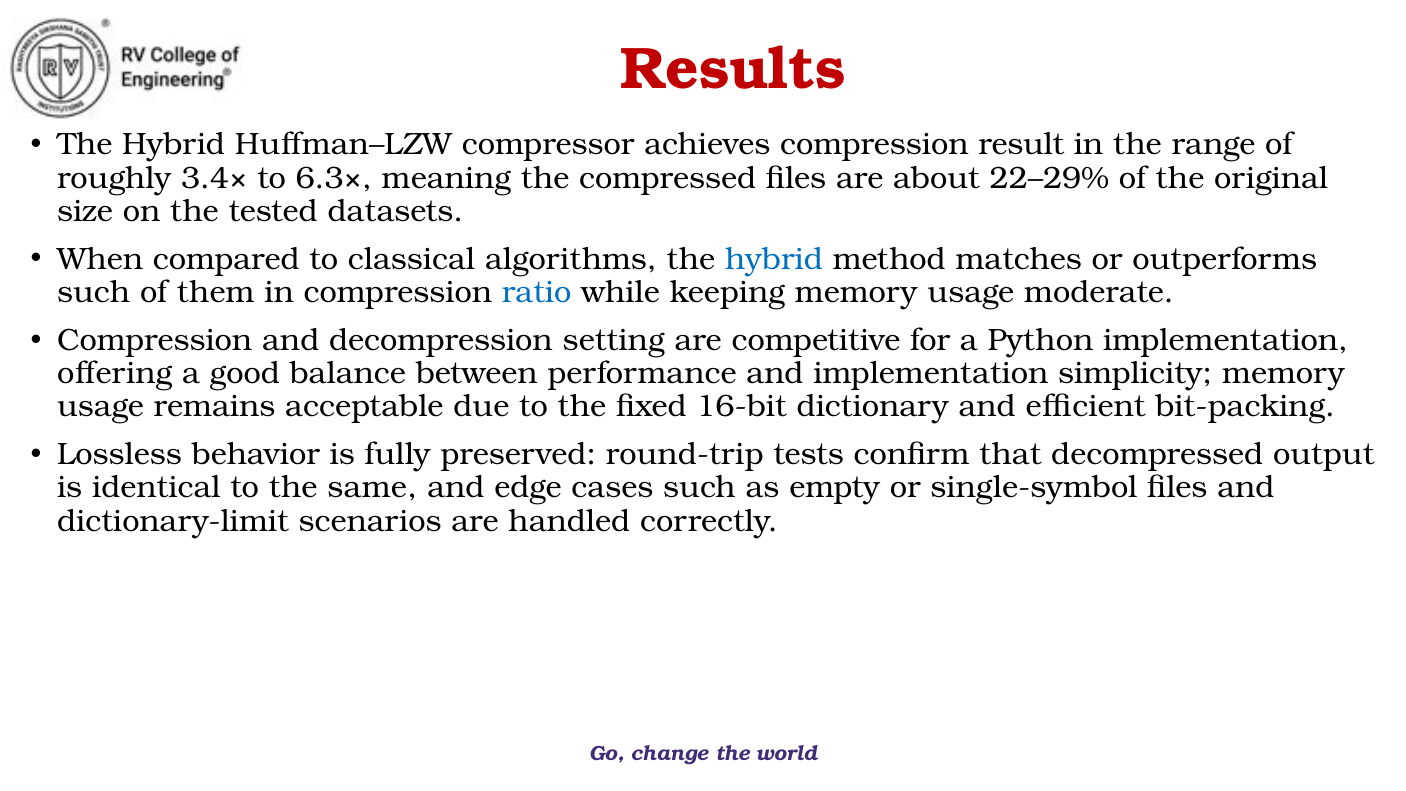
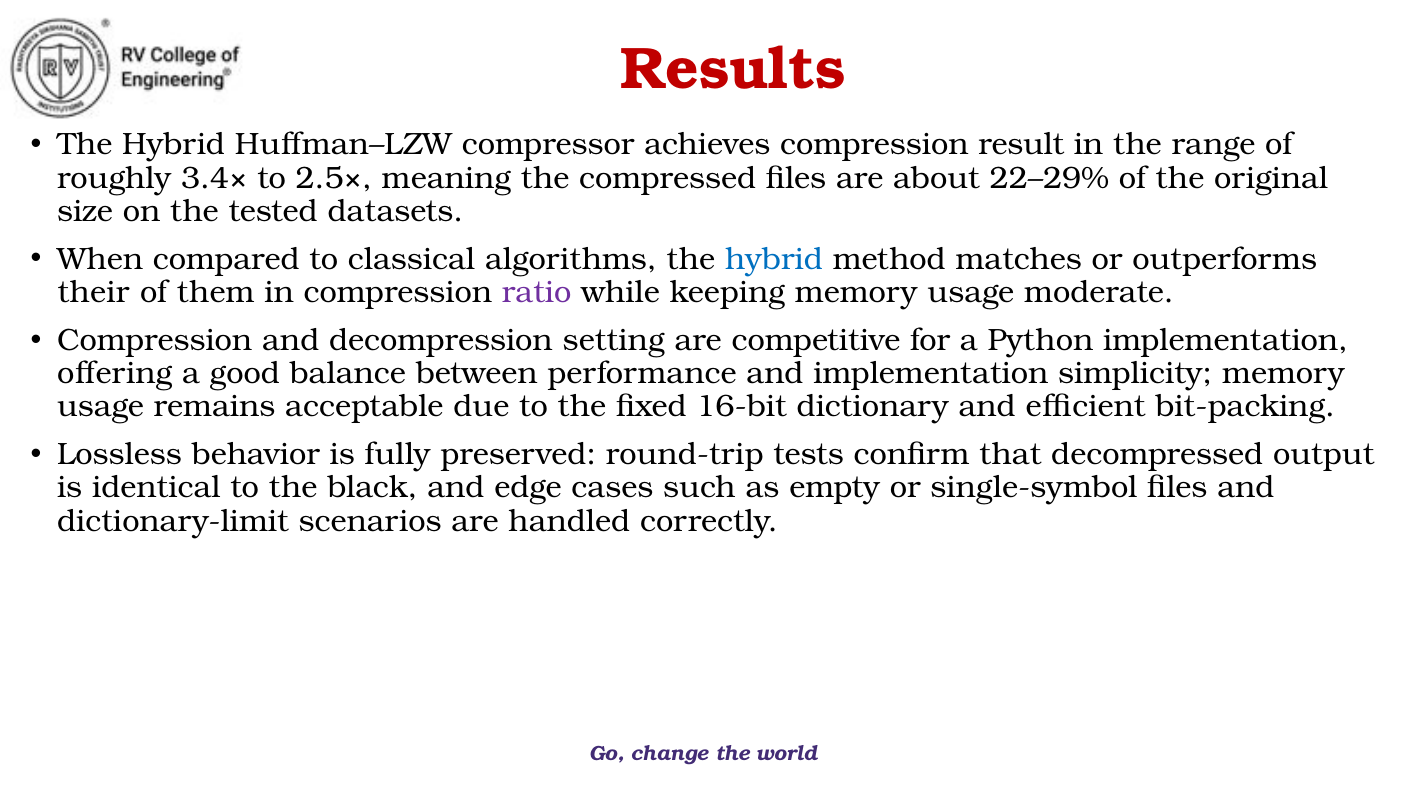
6.3×: 6.3× -> 2.5× (334, 178)
such: such -> their (93, 292)
ratio colour: blue -> purple (537, 292)
same: same -> black (372, 488)
